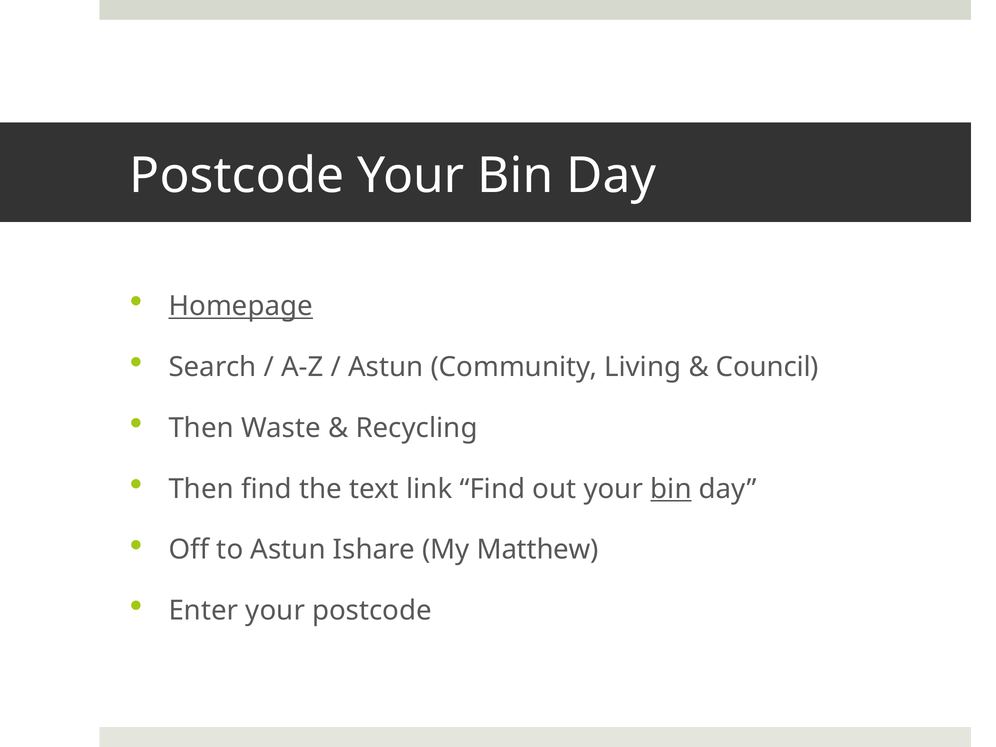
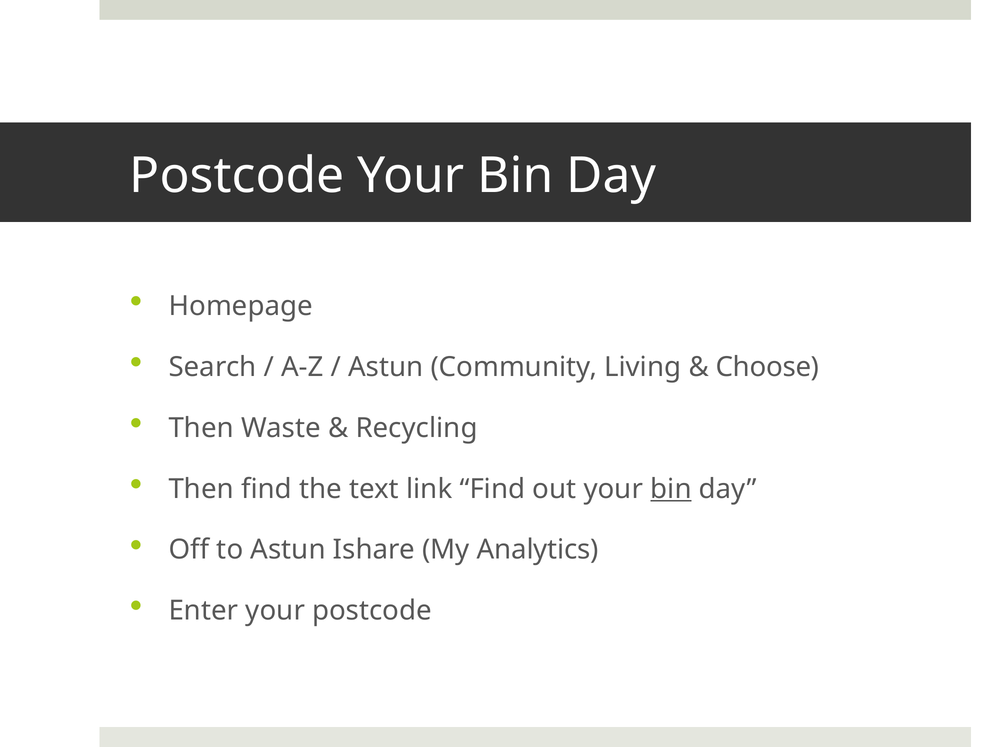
Homepage underline: present -> none (241, 306)
Council: Council -> Choose (767, 367)
Matthew: Matthew -> Analytics (538, 550)
